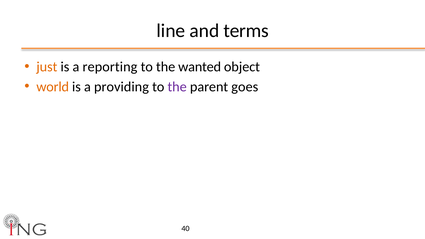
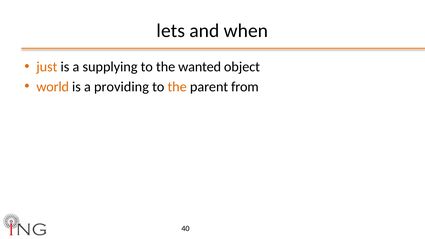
line: line -> lets (171, 31)
terms: terms -> when (246, 31)
reporting: reporting -> supplying (110, 67)
the colour: purple -> orange (177, 87)
goes: goes -> from (245, 87)
